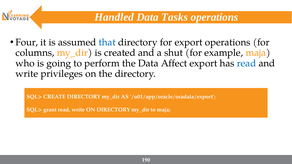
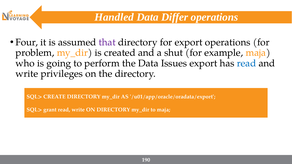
Tasks: Tasks -> Differ (175, 17)
that colour: blue -> purple (107, 42)
columns: columns -> problem (35, 53)
Affect: Affect -> Issues (174, 63)
